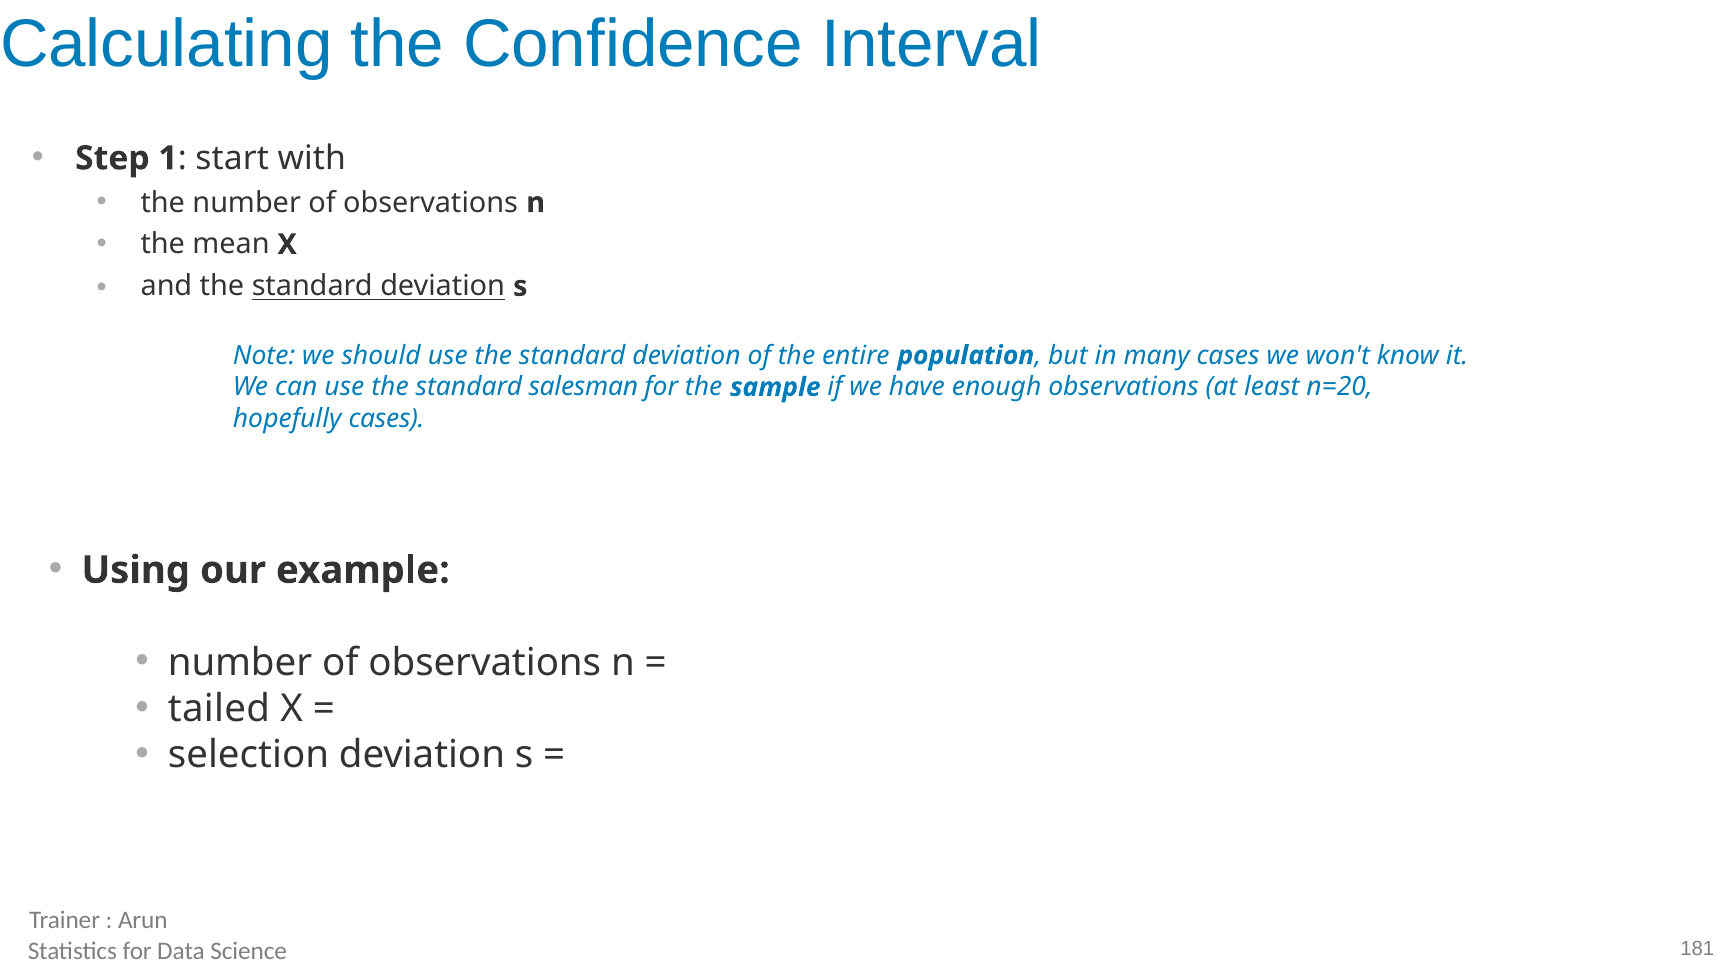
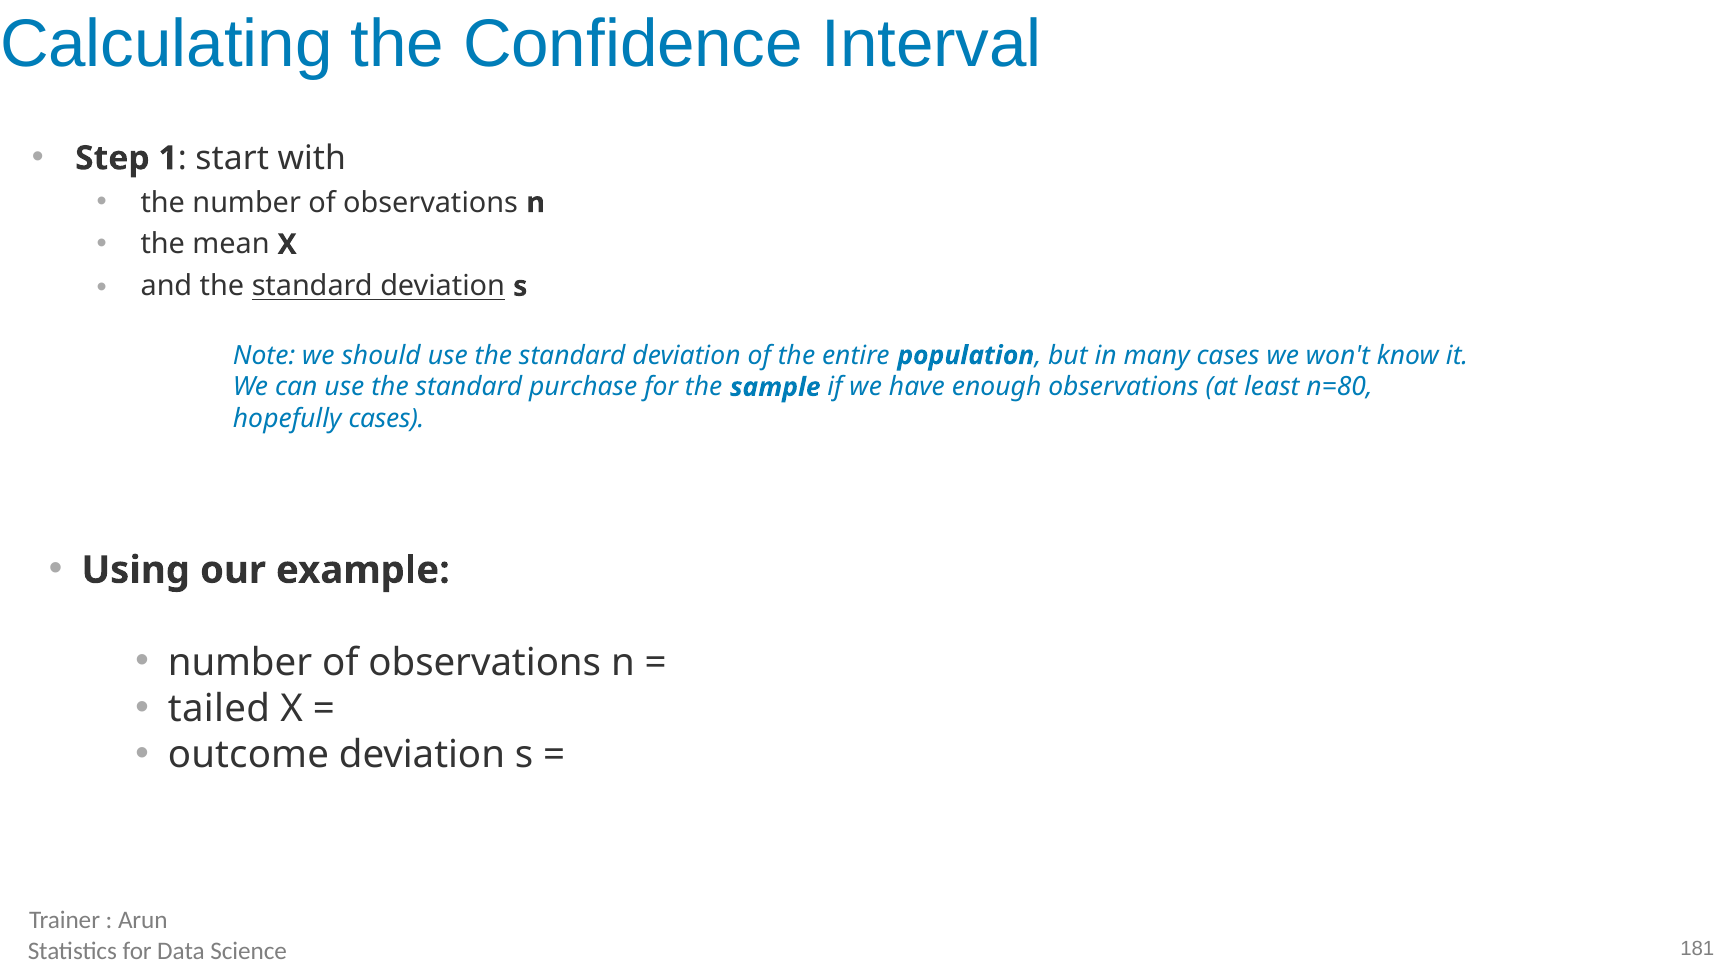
salesman: salesman -> purchase (583, 387)
n=20: n=20 -> n=80 (1340, 387)
selection: selection -> outcome (248, 755)
